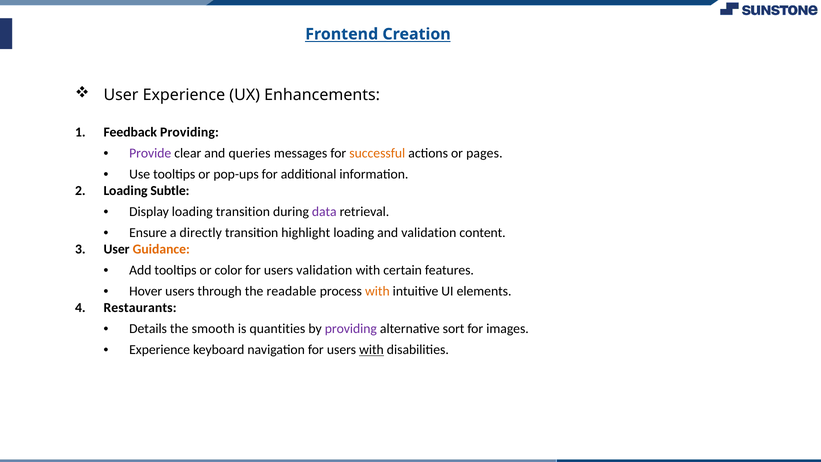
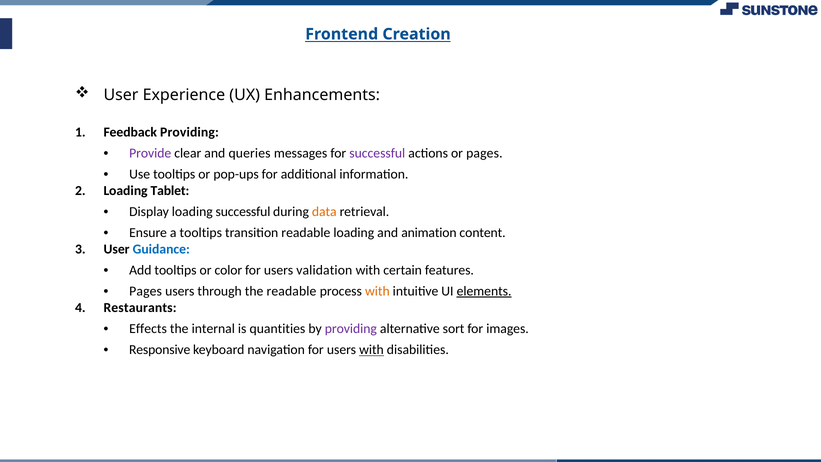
successful colour: orange -> purple (377, 153)
Subtle: Subtle -> Tablet (170, 191)
loading transition: transition -> successful (243, 212)
data colour: purple -> orange (324, 212)
a directly: directly -> tooltips (201, 233)
transition highlight: highlight -> readable (306, 233)
and validation: validation -> animation (429, 233)
Guidance colour: orange -> blue (161, 249)
Hover: Hover -> Pages (146, 291)
elements underline: none -> present (484, 291)
Details: Details -> Effects (148, 329)
smooth: smooth -> internal (213, 329)
Experience: Experience -> Responsive (160, 350)
